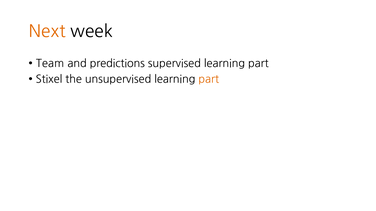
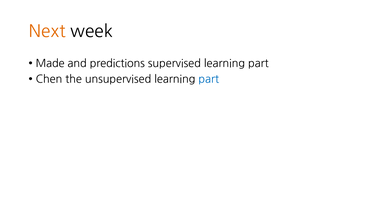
Team: Team -> Made (50, 64)
Stixel: Stixel -> Chen (49, 79)
part colour: orange -> blue (209, 79)
